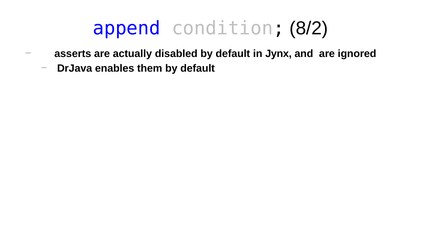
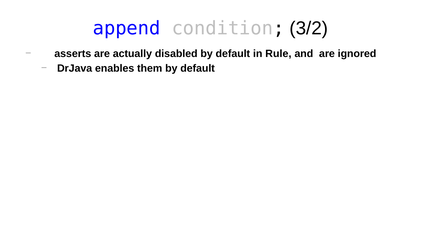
8/2: 8/2 -> 3/2 (309, 28)
Jynx: Jynx -> Rule (278, 54)
